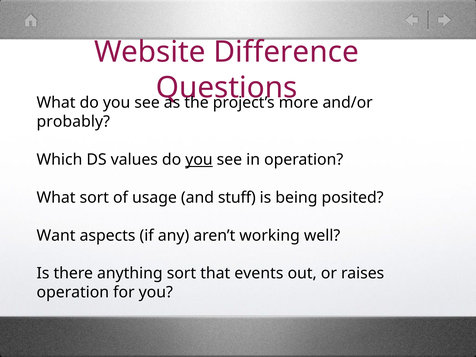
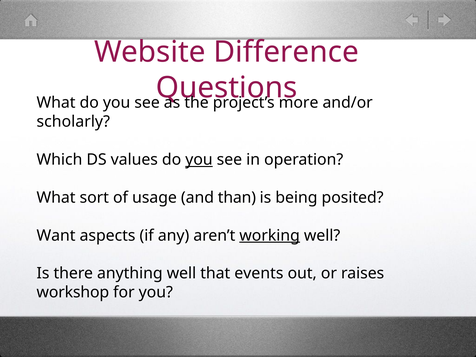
probably: probably -> scholarly (73, 122)
stuff: stuff -> than (237, 198)
working underline: none -> present (270, 235)
anything sort: sort -> well (181, 273)
operation: operation -> workshop (73, 292)
